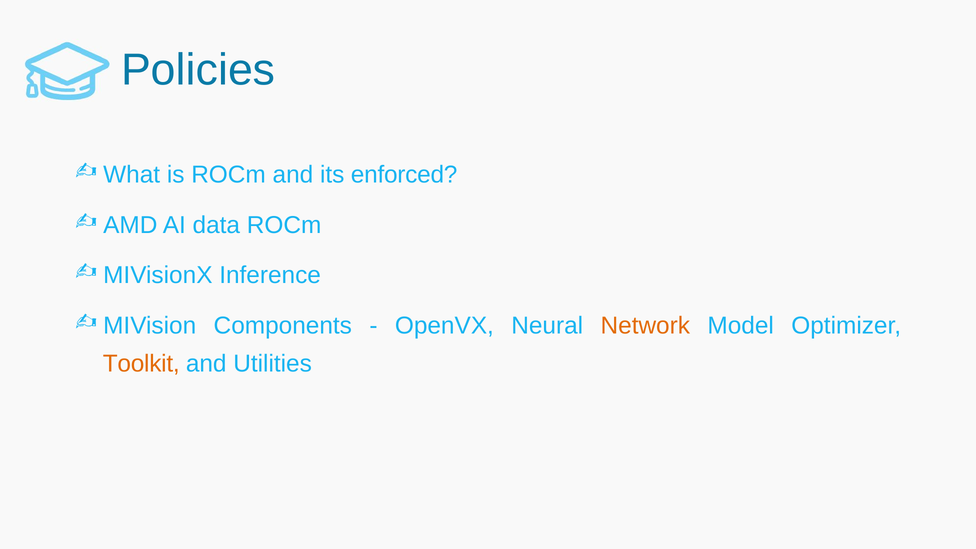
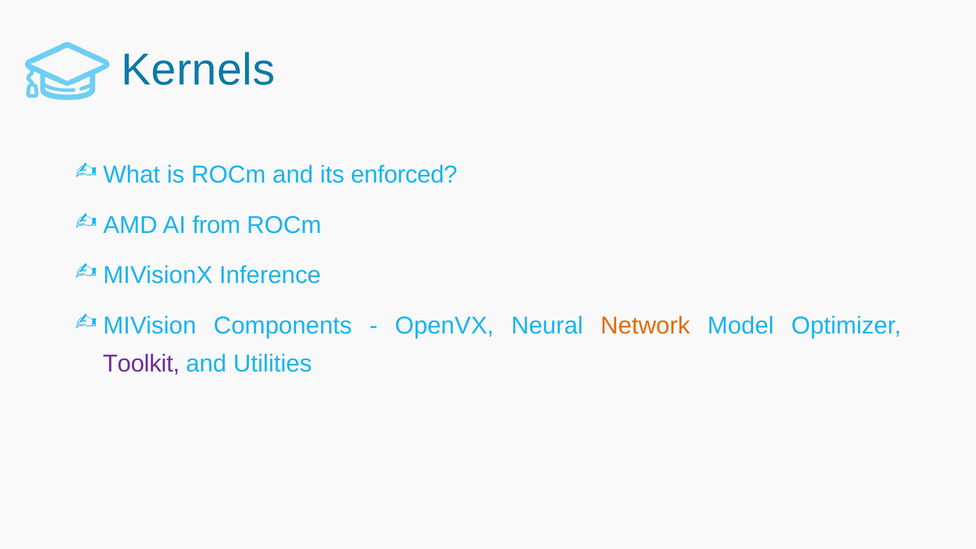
Policies: Policies -> Kernels (198, 70)
data: data -> from (216, 225)
Toolkit colour: orange -> purple (141, 364)
